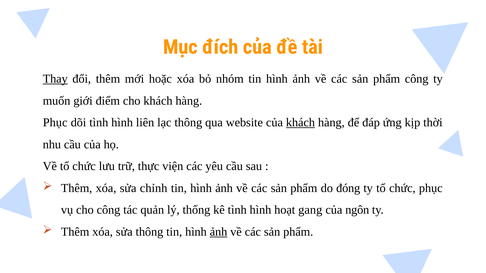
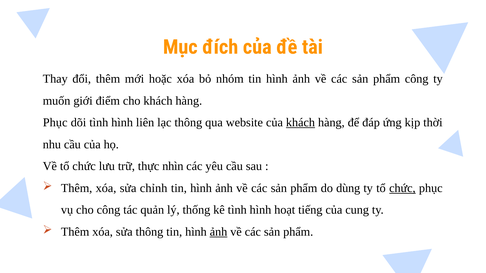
Thay underline: present -> none (55, 79)
viện: viện -> nhìn (173, 166)
đóng: đóng -> dùng (348, 188)
chức underline: none -> present (402, 188)
gang: gang -> tiếng (310, 210)
ngôn: ngôn -> cung (357, 210)
